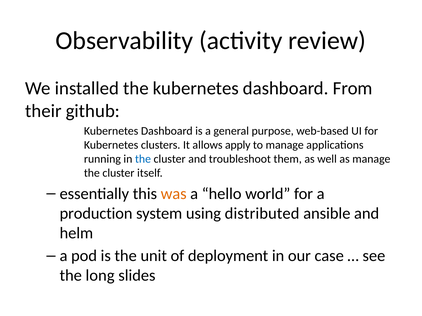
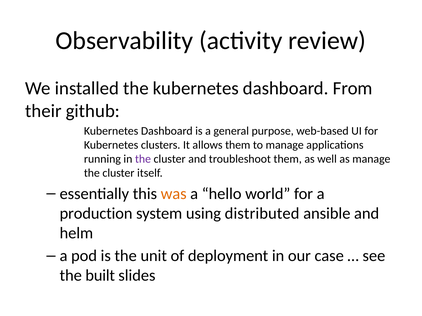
allows apply: apply -> them (238, 145)
the colour: blue -> purple (143, 159)
long: long -> built (100, 276)
